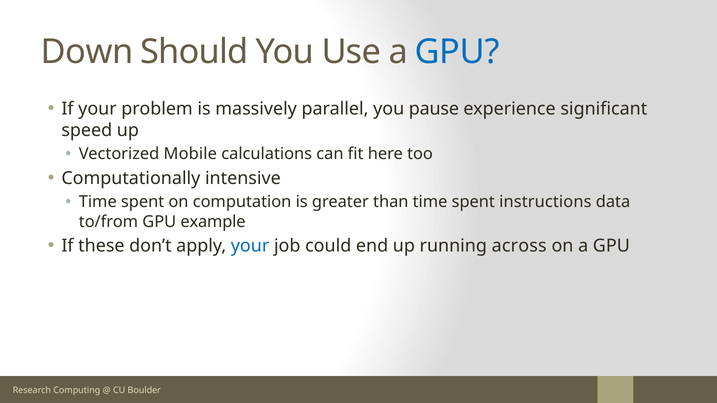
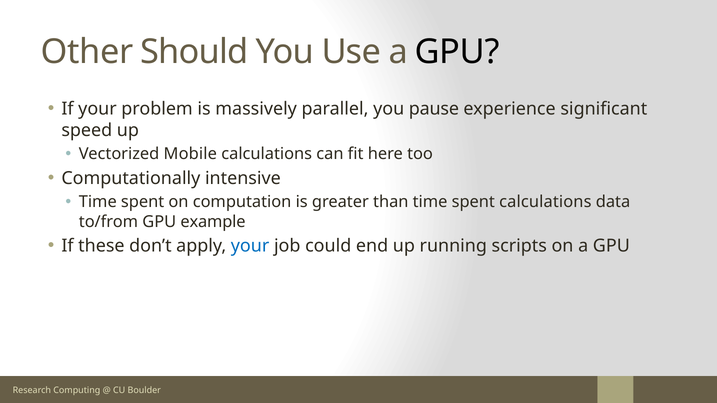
Down: Down -> Other (87, 52)
GPU colour: blue -> black (457, 52)
spent instructions: instructions -> calculations (545, 202)
across: across -> scripts (519, 246)
